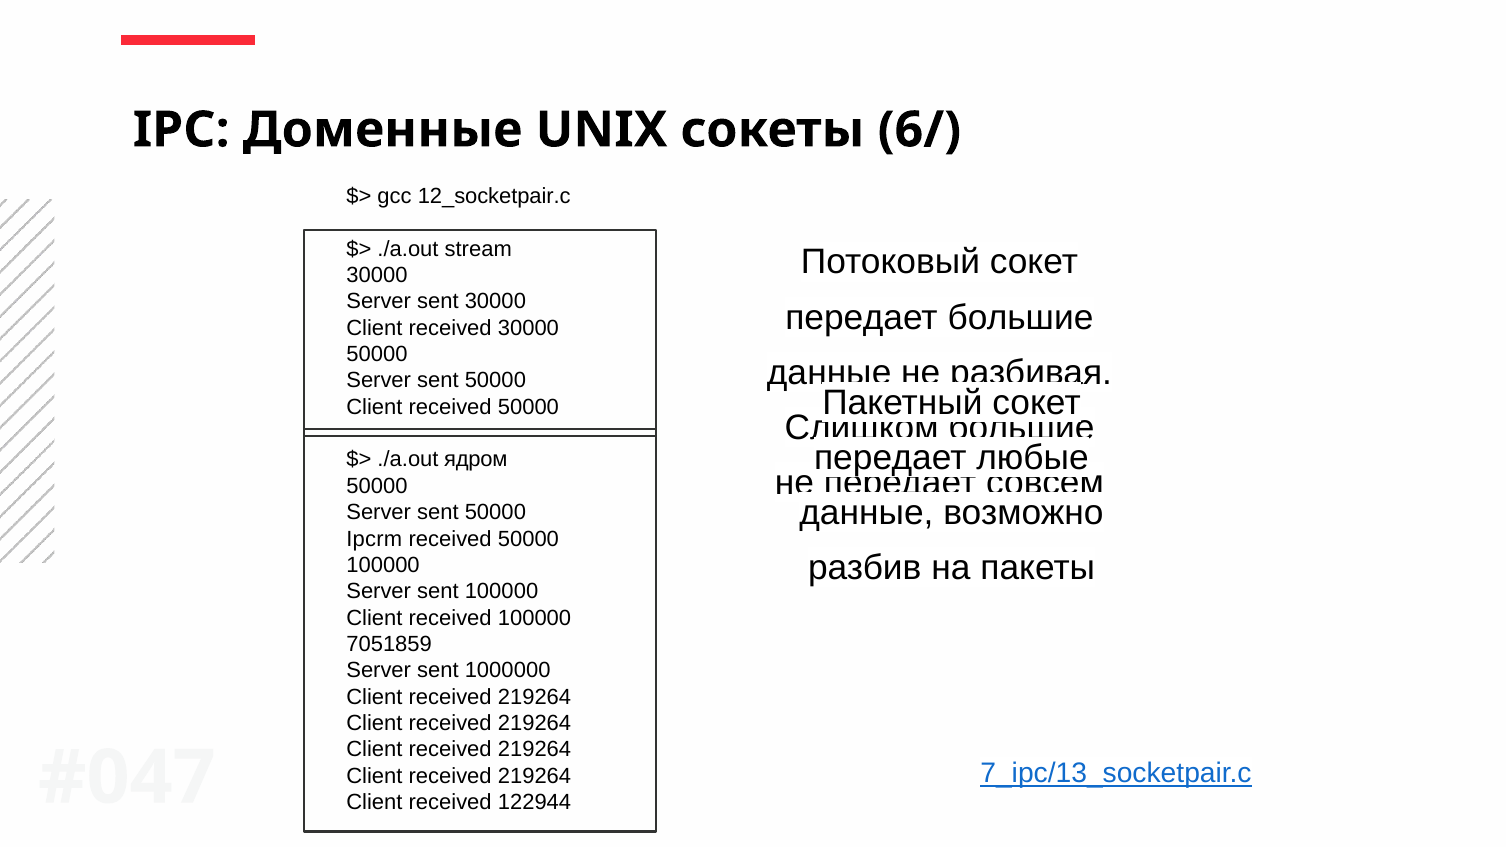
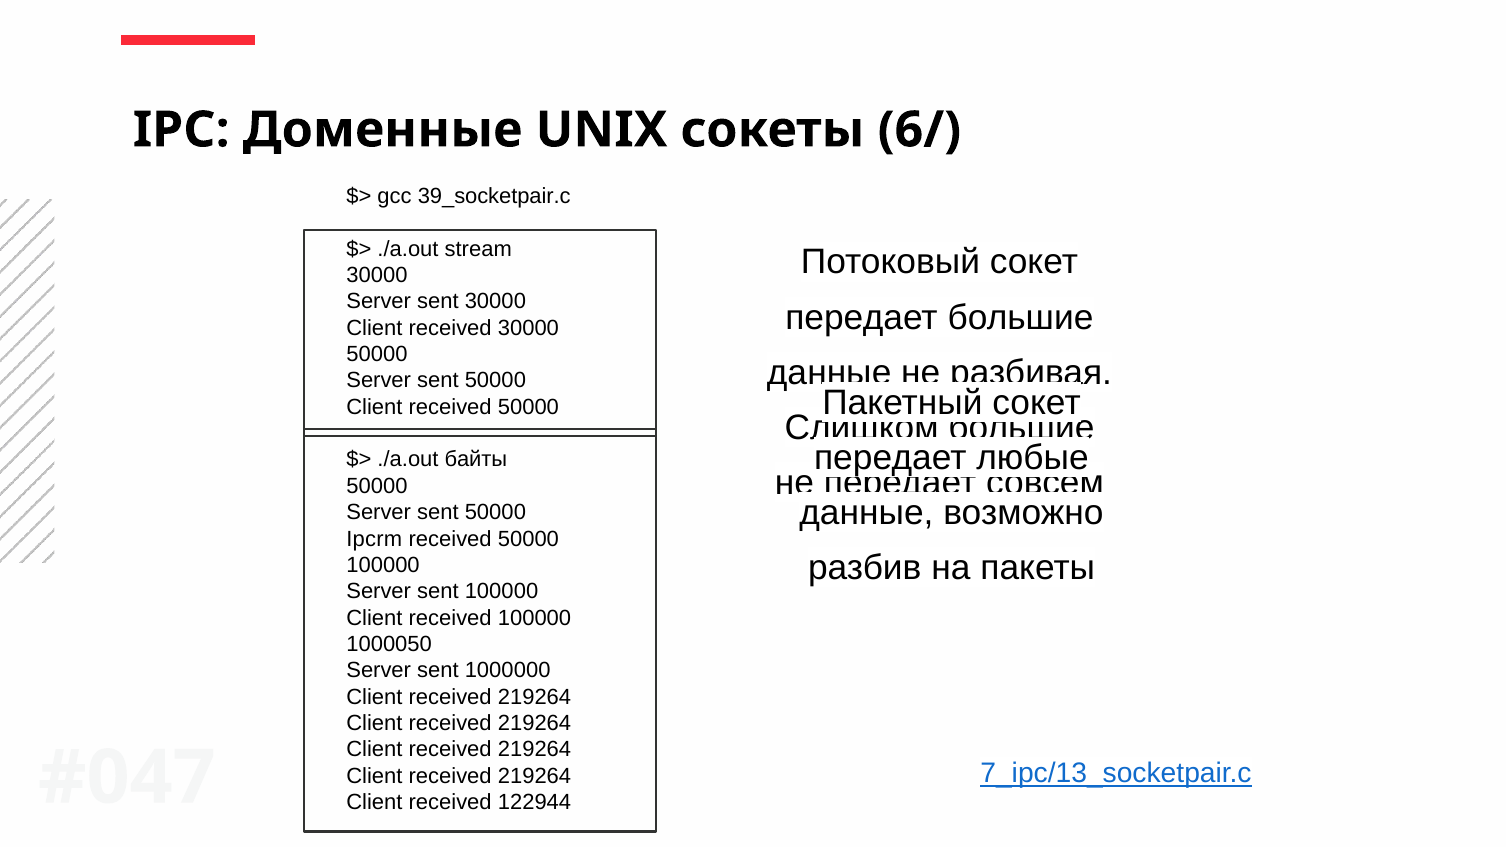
12_socketpair.c: 12_socketpair.c -> 39_socketpair.c (494, 196)
ядром: ядром -> байты (476, 460)
7051859: 7051859 -> 1000050 (389, 644)
